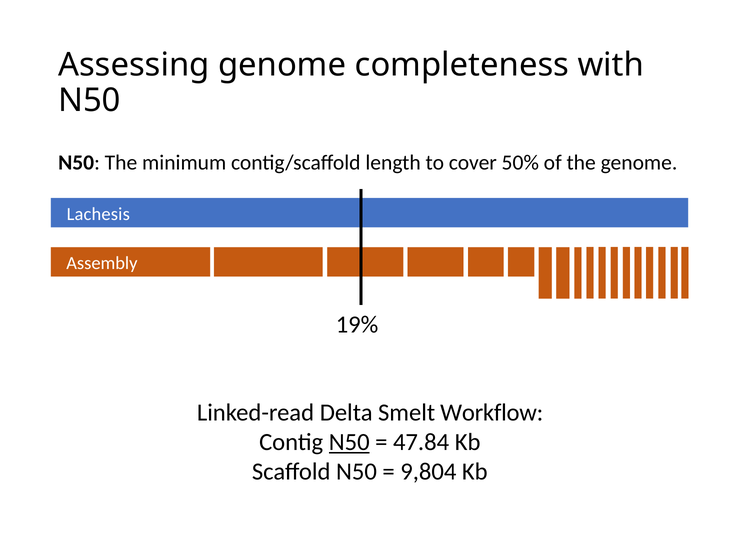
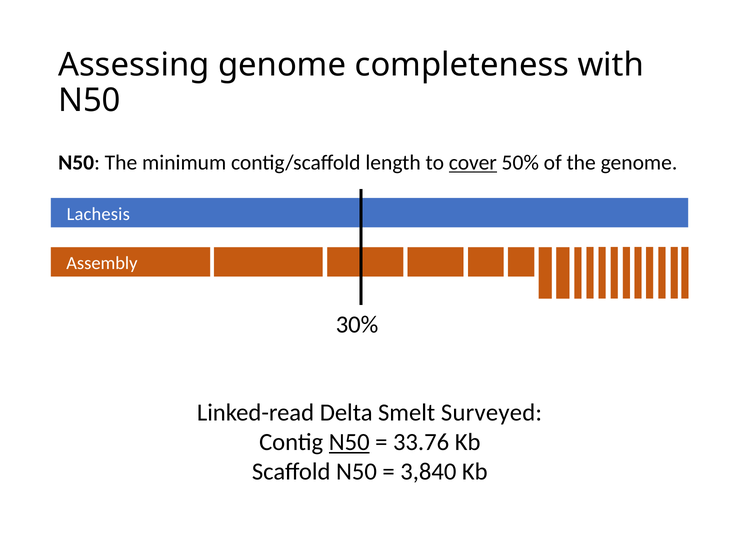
cover underline: none -> present (473, 163)
19%: 19% -> 30% (357, 325)
Workflow: Workflow -> Surveyed (491, 413)
47.84: 47.84 -> 33.76 (421, 442)
9,804: 9,804 -> 3,840 (428, 472)
